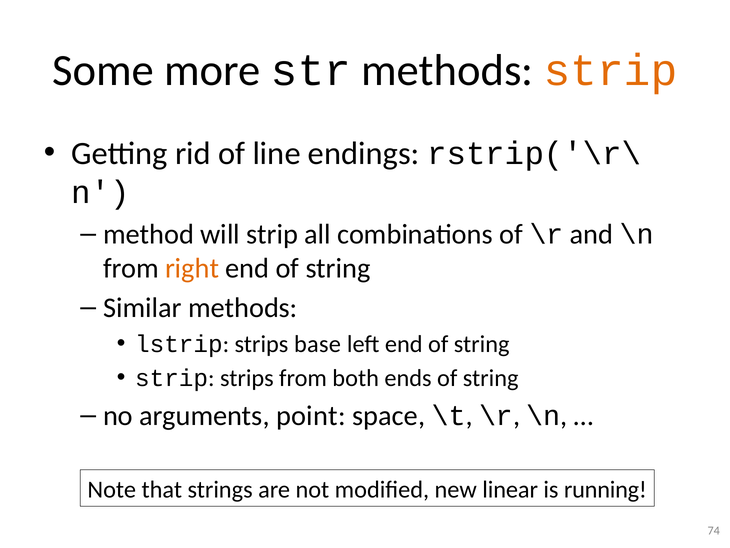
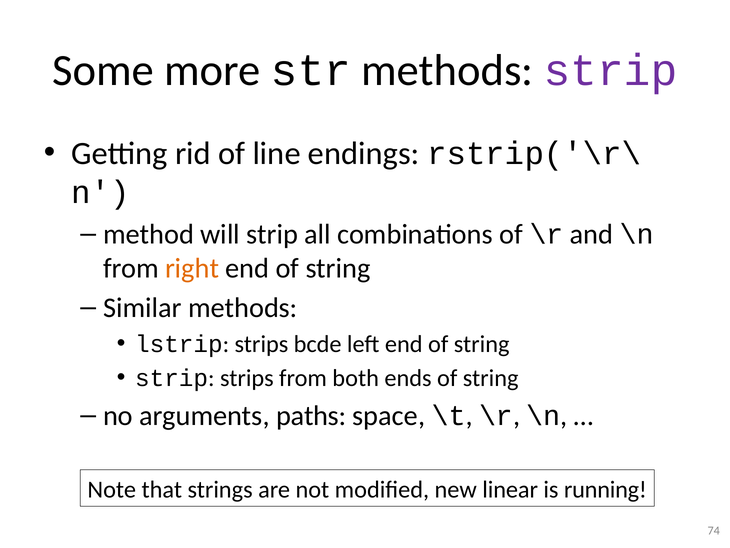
strip colour: orange -> purple (611, 71)
base: base -> bcde (318, 344)
point: point -> paths (311, 415)
